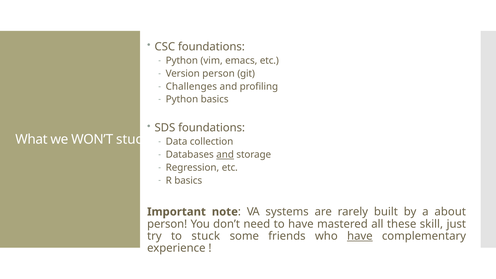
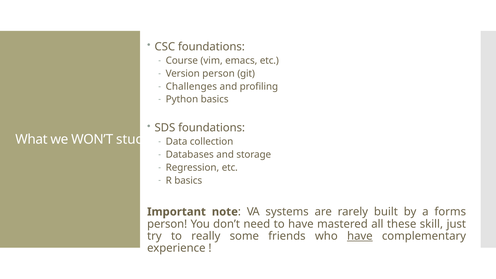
Python: Python -> Course (182, 61)
and underline: present -> none (225, 155)
about: about -> forms (450, 212)
to stuck: stuck -> really (206, 236)
